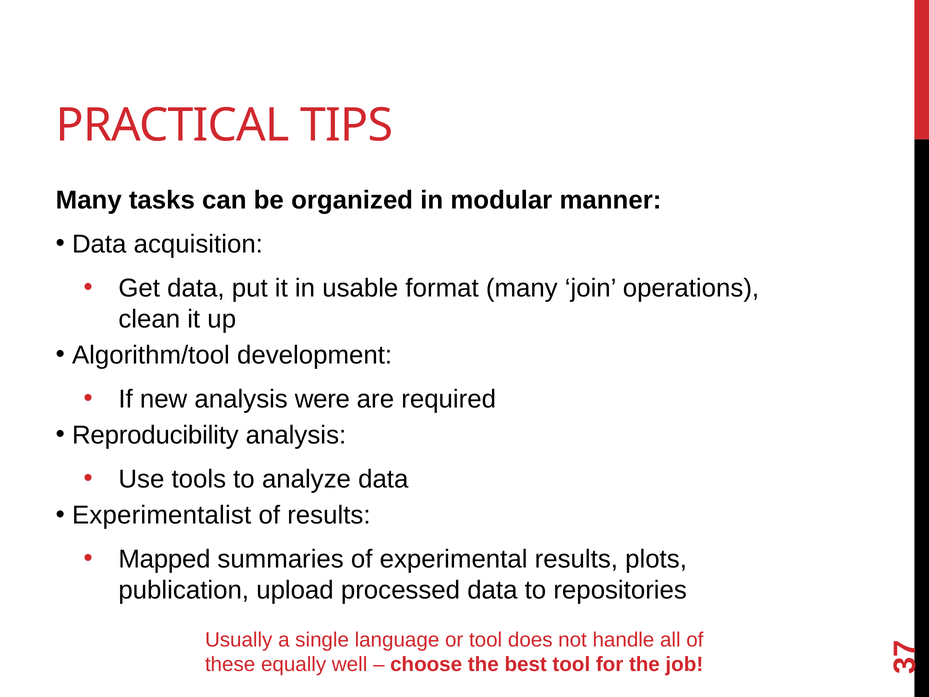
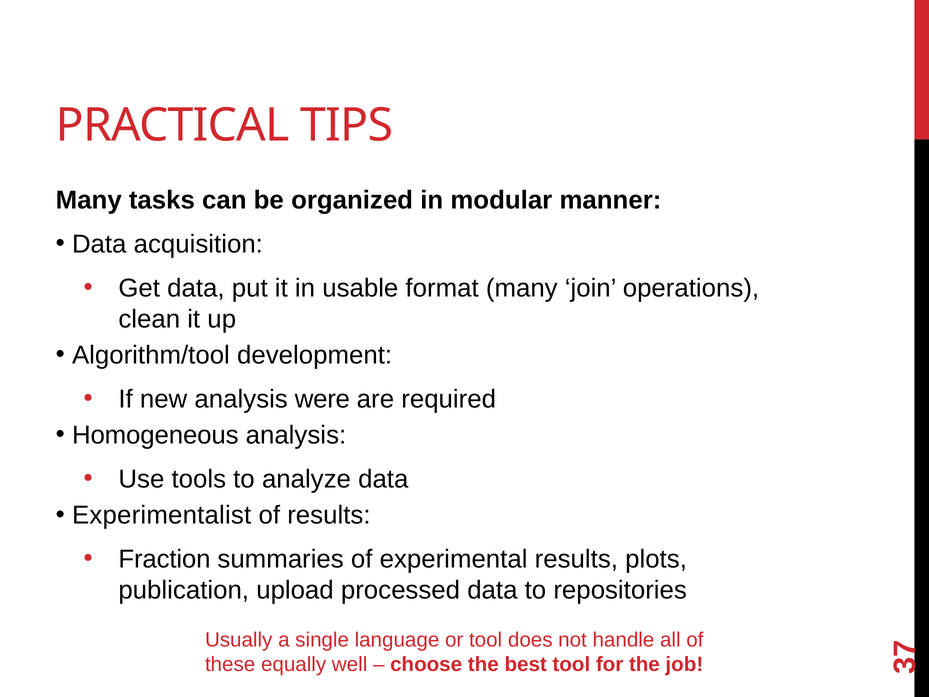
Reproducibility: Reproducibility -> Homogeneous (155, 435)
Mapped: Mapped -> Fraction (164, 559)
